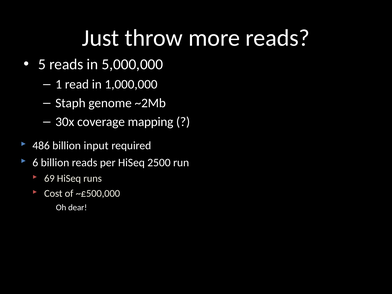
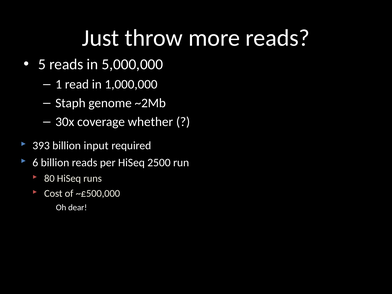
mapping: mapping -> whether (150, 122)
486: 486 -> 393 (41, 146)
69: 69 -> 80 (49, 178)
